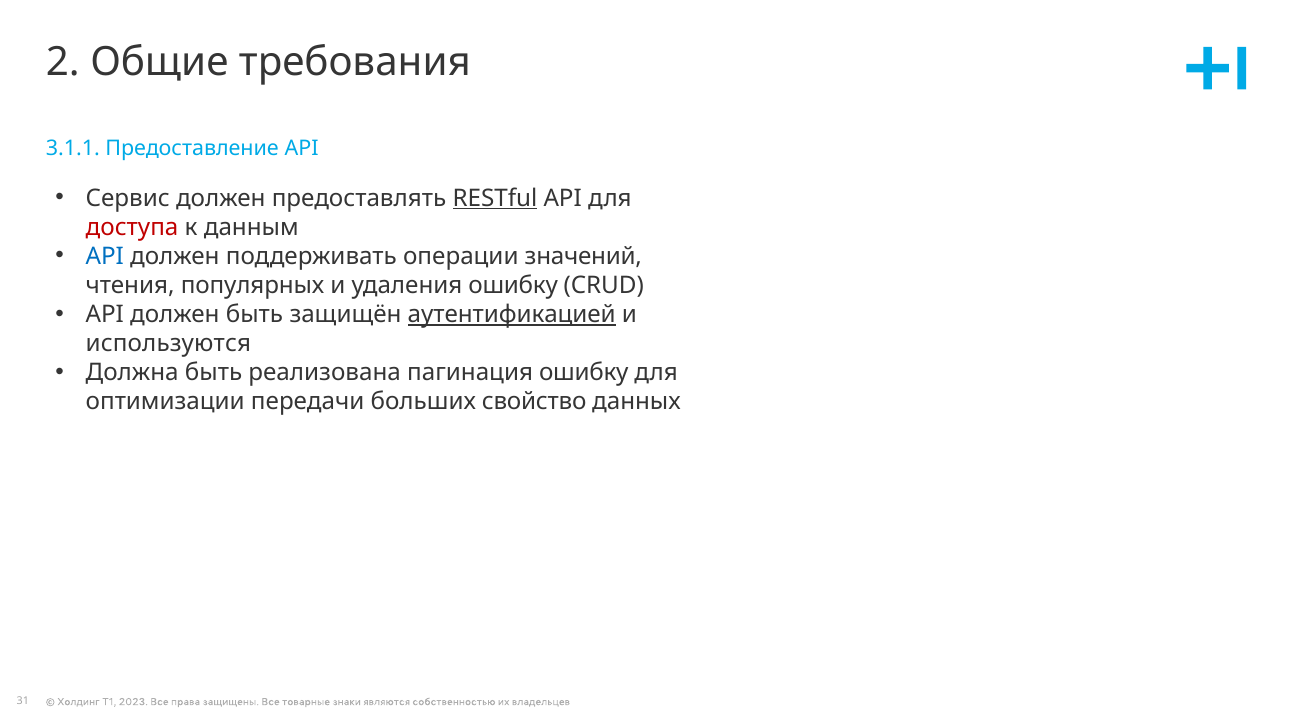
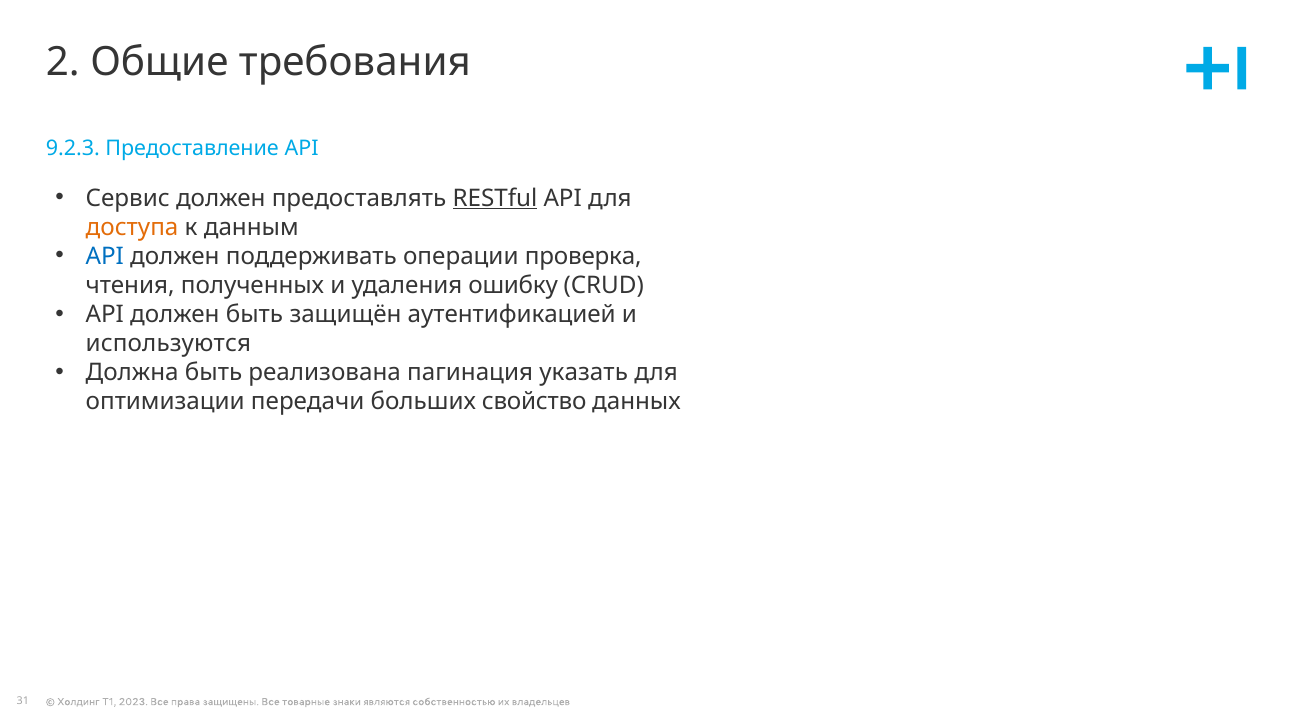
3.1.1: 3.1.1 -> 9.2.3 (73, 149)
доступа colour: red -> orange (132, 228)
значений: значений -> проверка (583, 257)
популярных: популярных -> полученных (253, 286)
аутентификацией underline: present -> none (512, 315)
пагинация ошибку: ошибку -> указать (584, 373)
